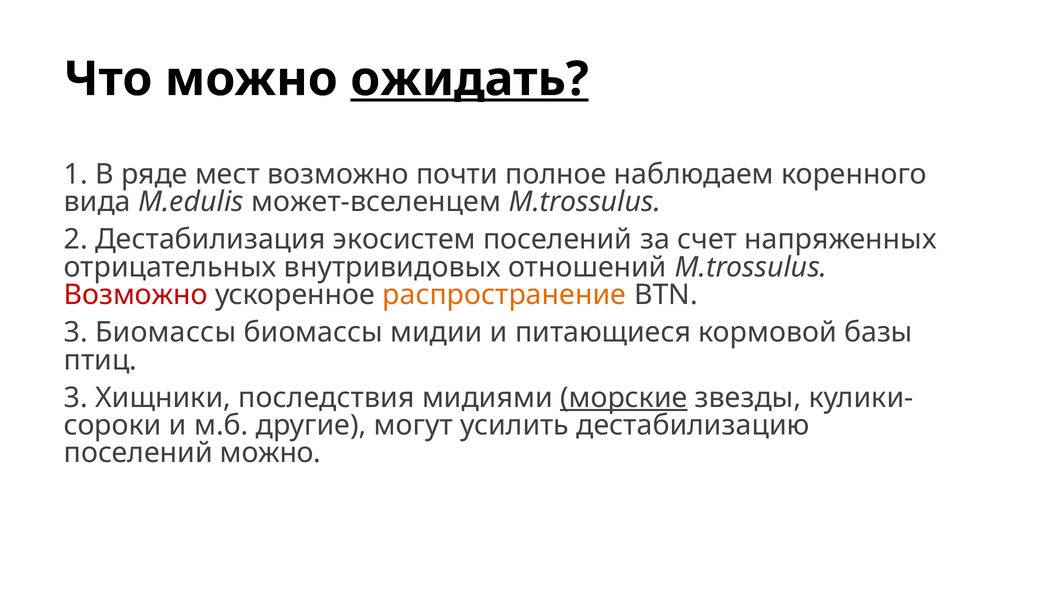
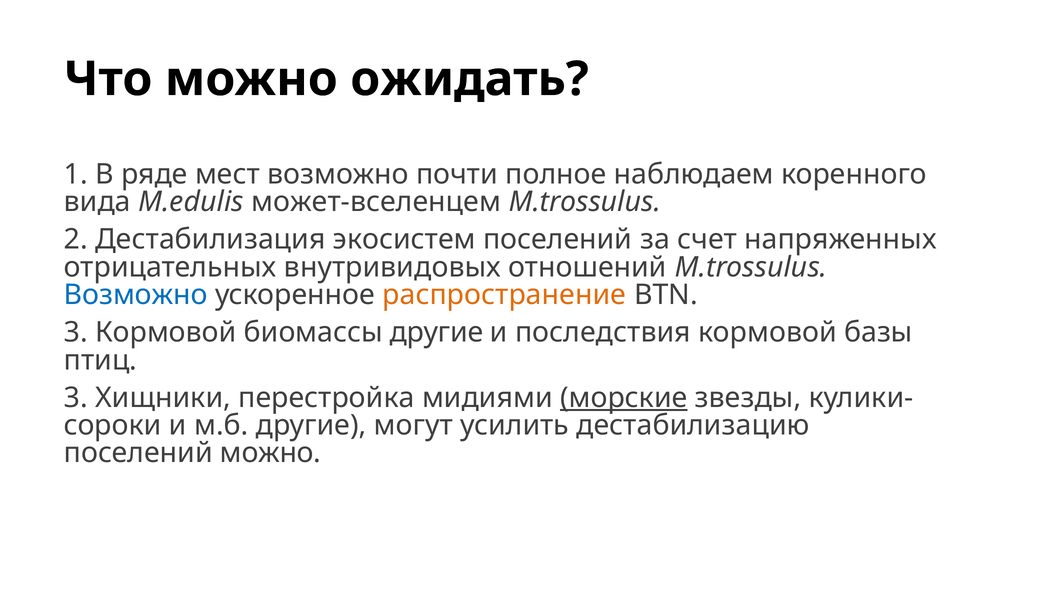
ожидать underline: present -> none (470, 79)
Возможно colour: red -> blue (136, 295)
3 Биомассы: Биомассы -> Кормовой (166, 333)
биомассы мидии: мидии -> другие (436, 333)
питающиеся: питающиеся -> последствия (603, 333)
последствия: последствия -> перестройка (326, 398)
